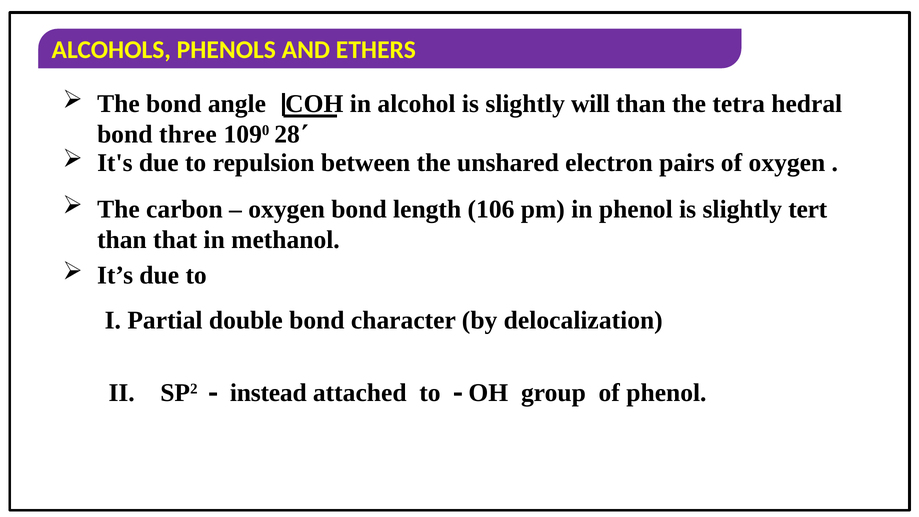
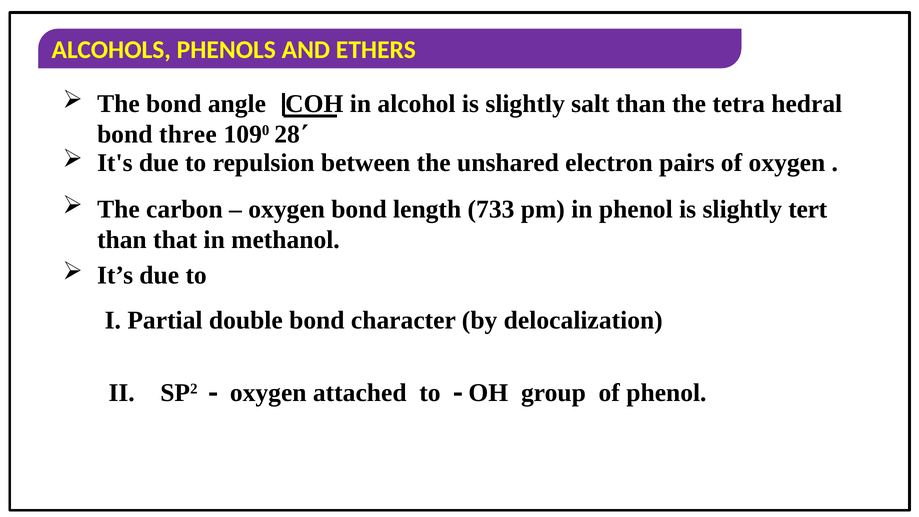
will: will -> salt (590, 104)
106: 106 -> 733 (491, 209)
instead: instead -> oxygen (268, 393)
